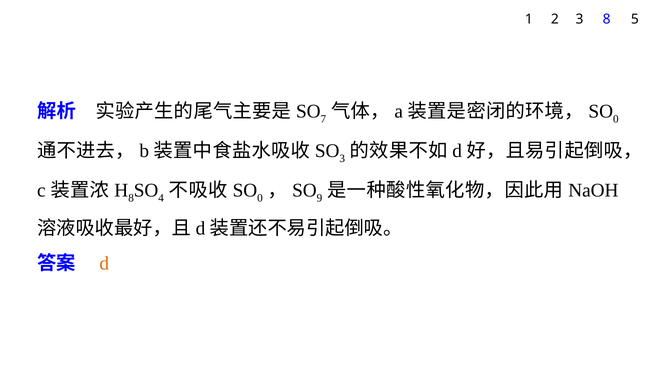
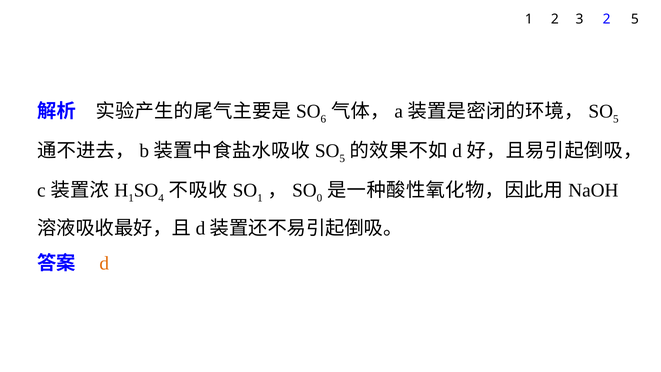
3 8: 8 -> 2 (607, 19)
7: 7 -> 6 (323, 119)
0: 0 -> 5 (616, 119)
3: 3 -> 5 (342, 159)
8: 8 -> 1 (131, 198)
0: 0 -> 1 (260, 198)
9: 9 -> 0 (319, 198)
